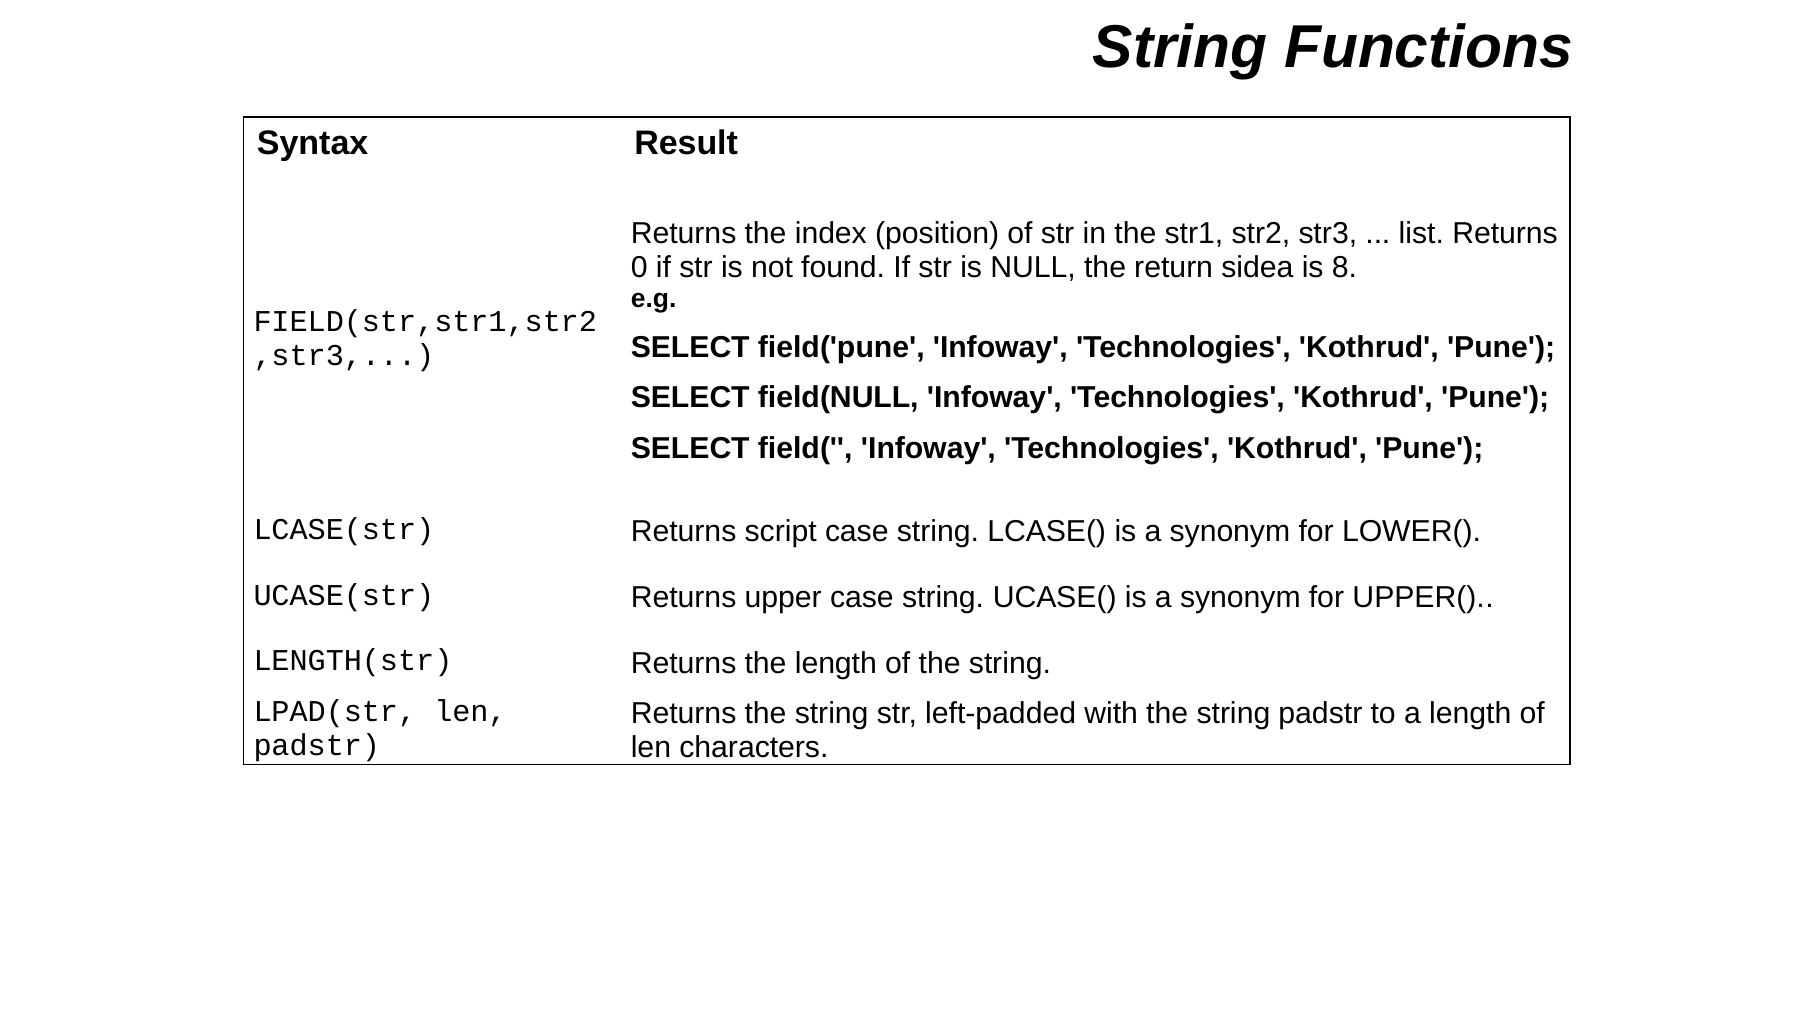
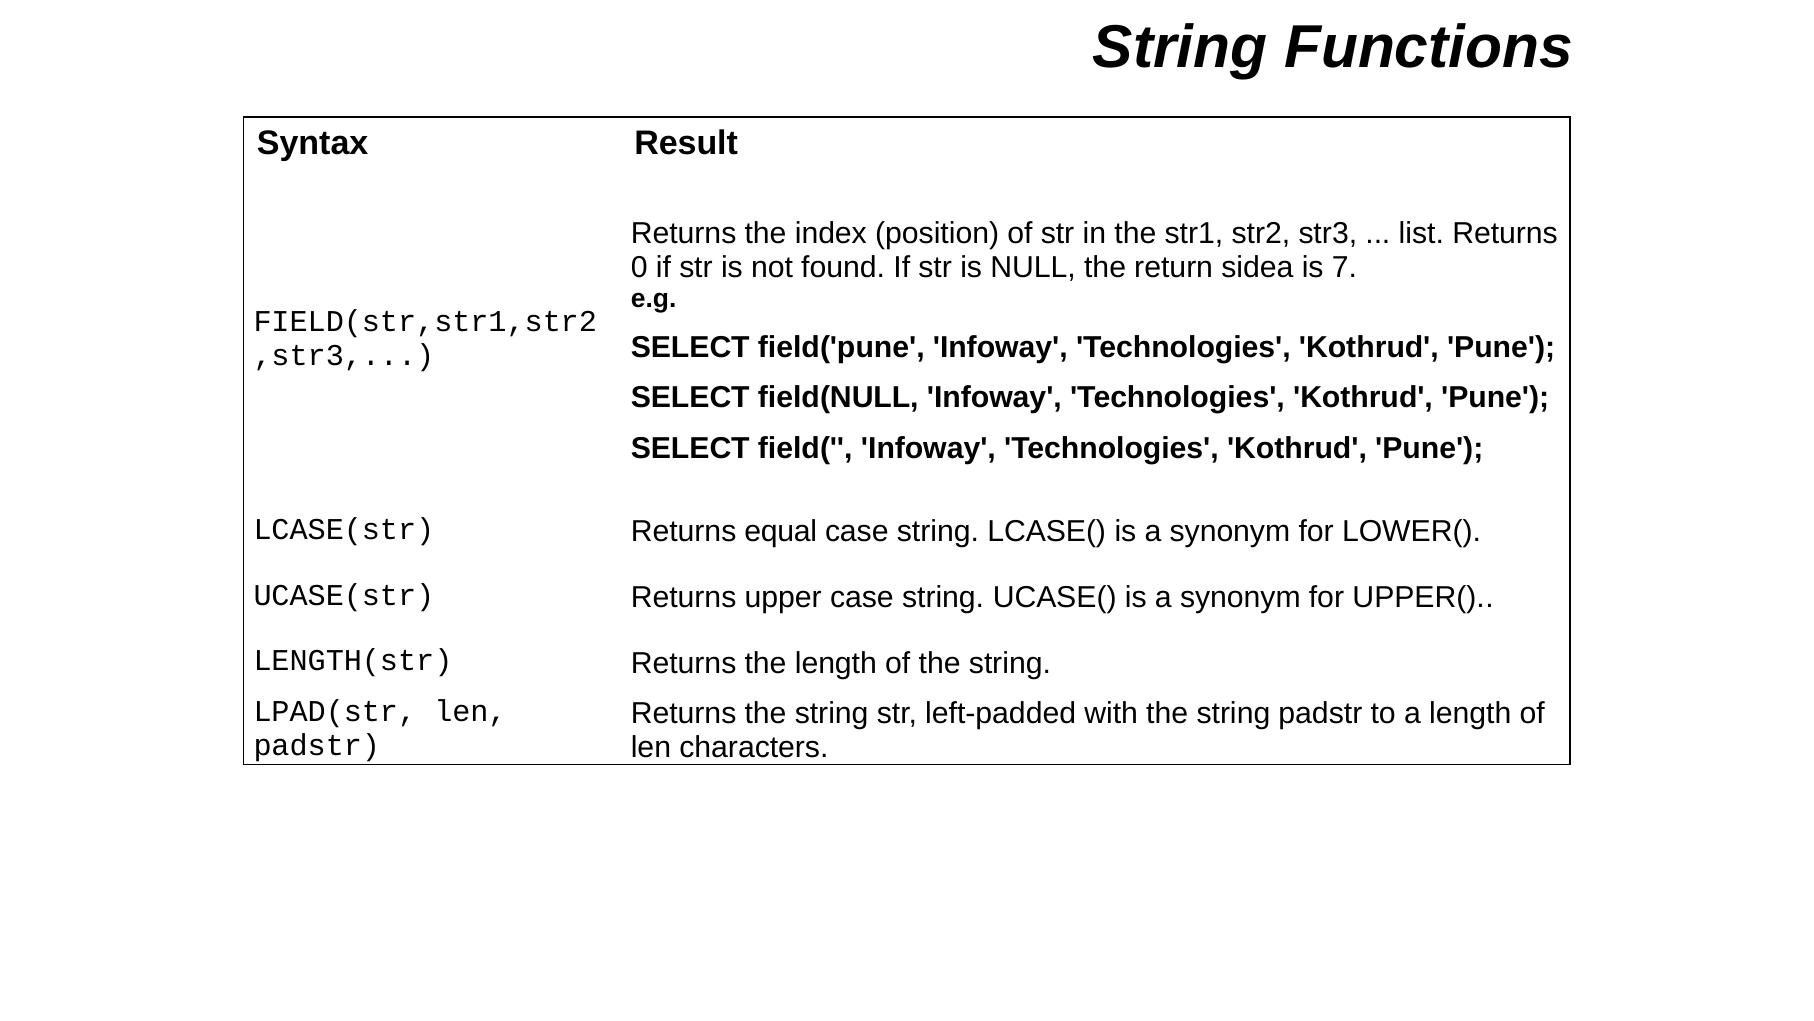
8: 8 -> 7 (1344, 267)
script: script -> equal (781, 531)
